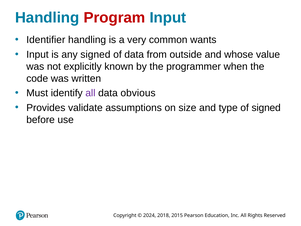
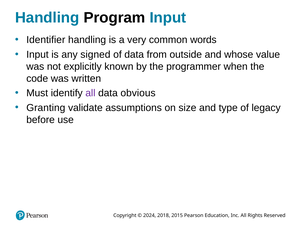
Program colour: red -> black (114, 18)
wants: wants -> words (203, 40)
Provides: Provides -> Granting (46, 108)
of signed: signed -> legacy (266, 108)
